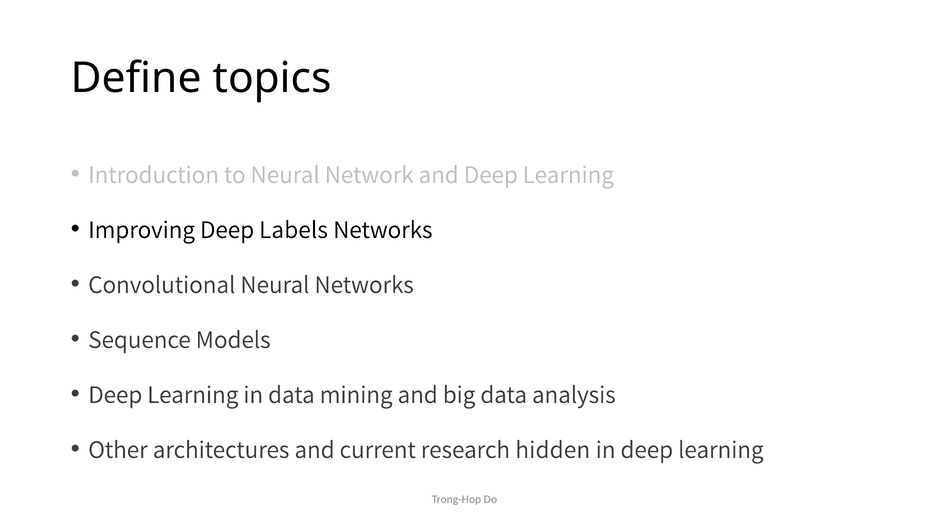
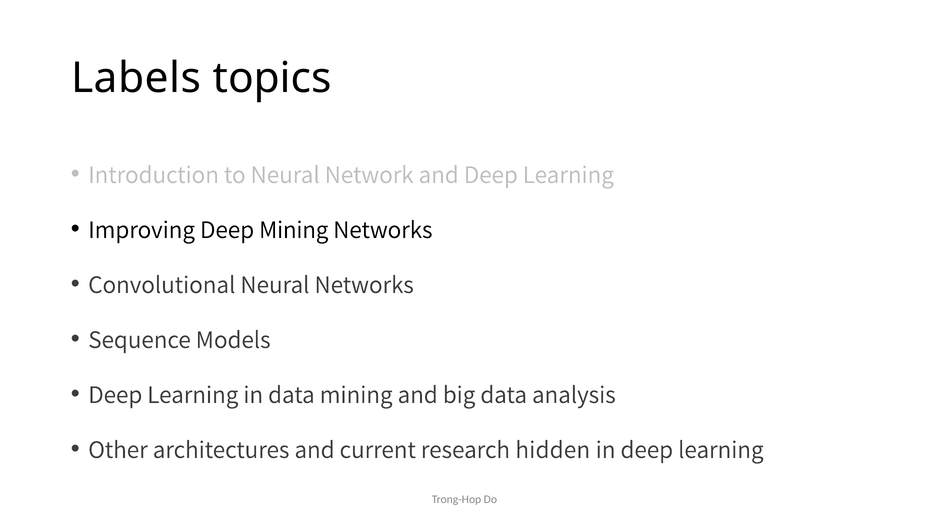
Define: Define -> Labels (136, 78)
Deep Labels: Labels -> Mining (294, 229)
